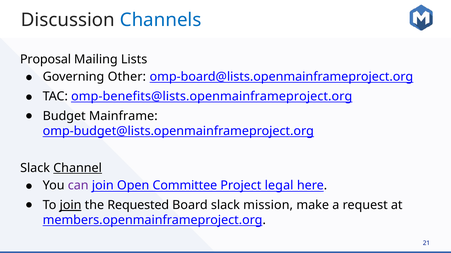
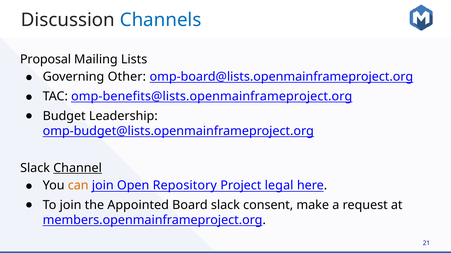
Mainframe: Mainframe -> Leadership (123, 116)
can colour: purple -> orange (78, 186)
Committee: Committee -> Repository (185, 186)
join underline: present -> none (71, 206)
Requested: Requested -> Appointed (138, 206)
mission: mission -> consent (268, 206)
